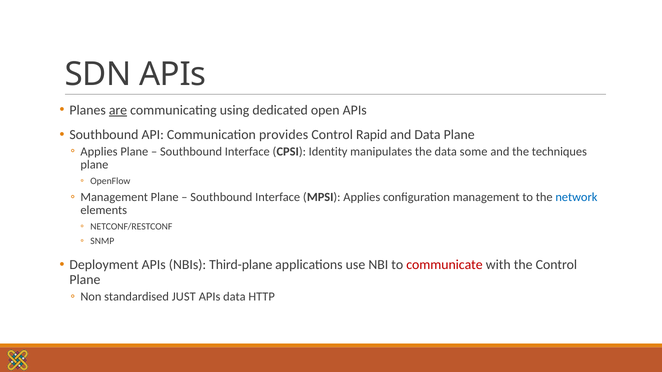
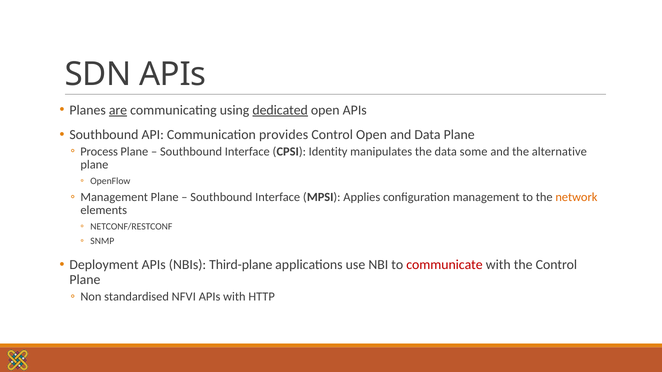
dedicated underline: none -> present (280, 110)
Control Rapid: Rapid -> Open (372, 135)
Applies: Applies -> Process (99, 152)
techniques: techniques -> alternative (559, 152)
network colour: blue -> orange (576, 197)
JUST: JUST -> NFVI (184, 297)
APIs data: data -> with (234, 297)
